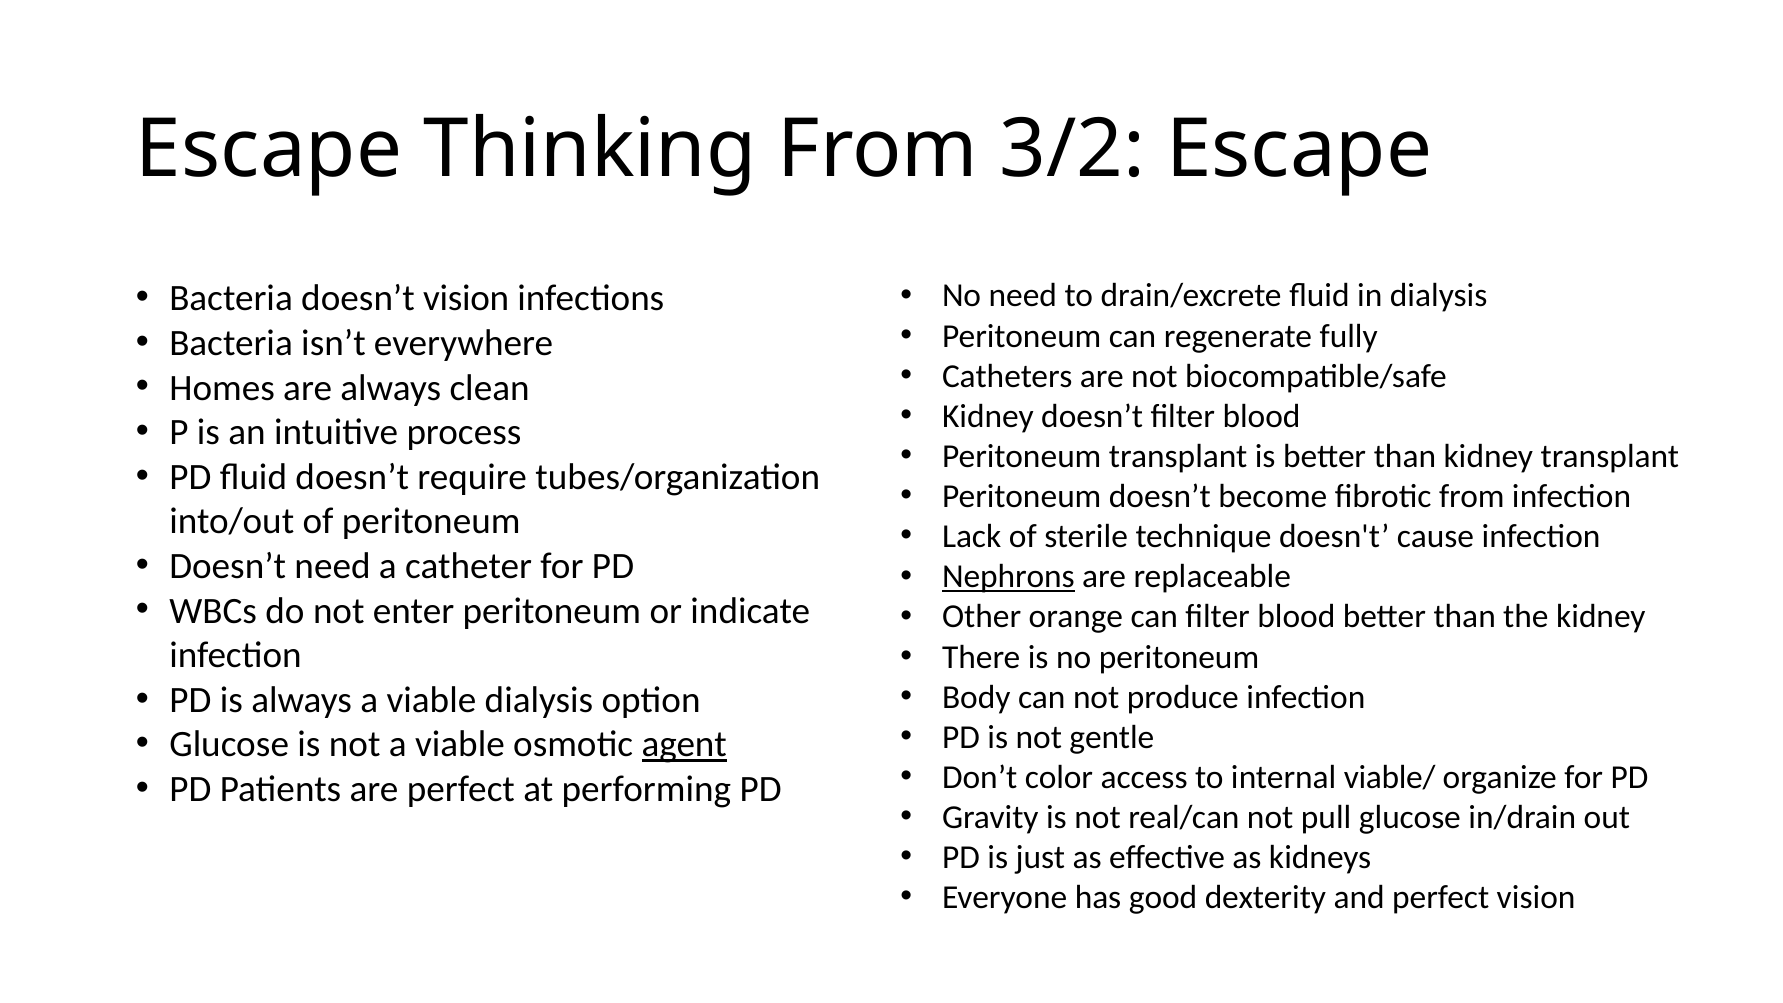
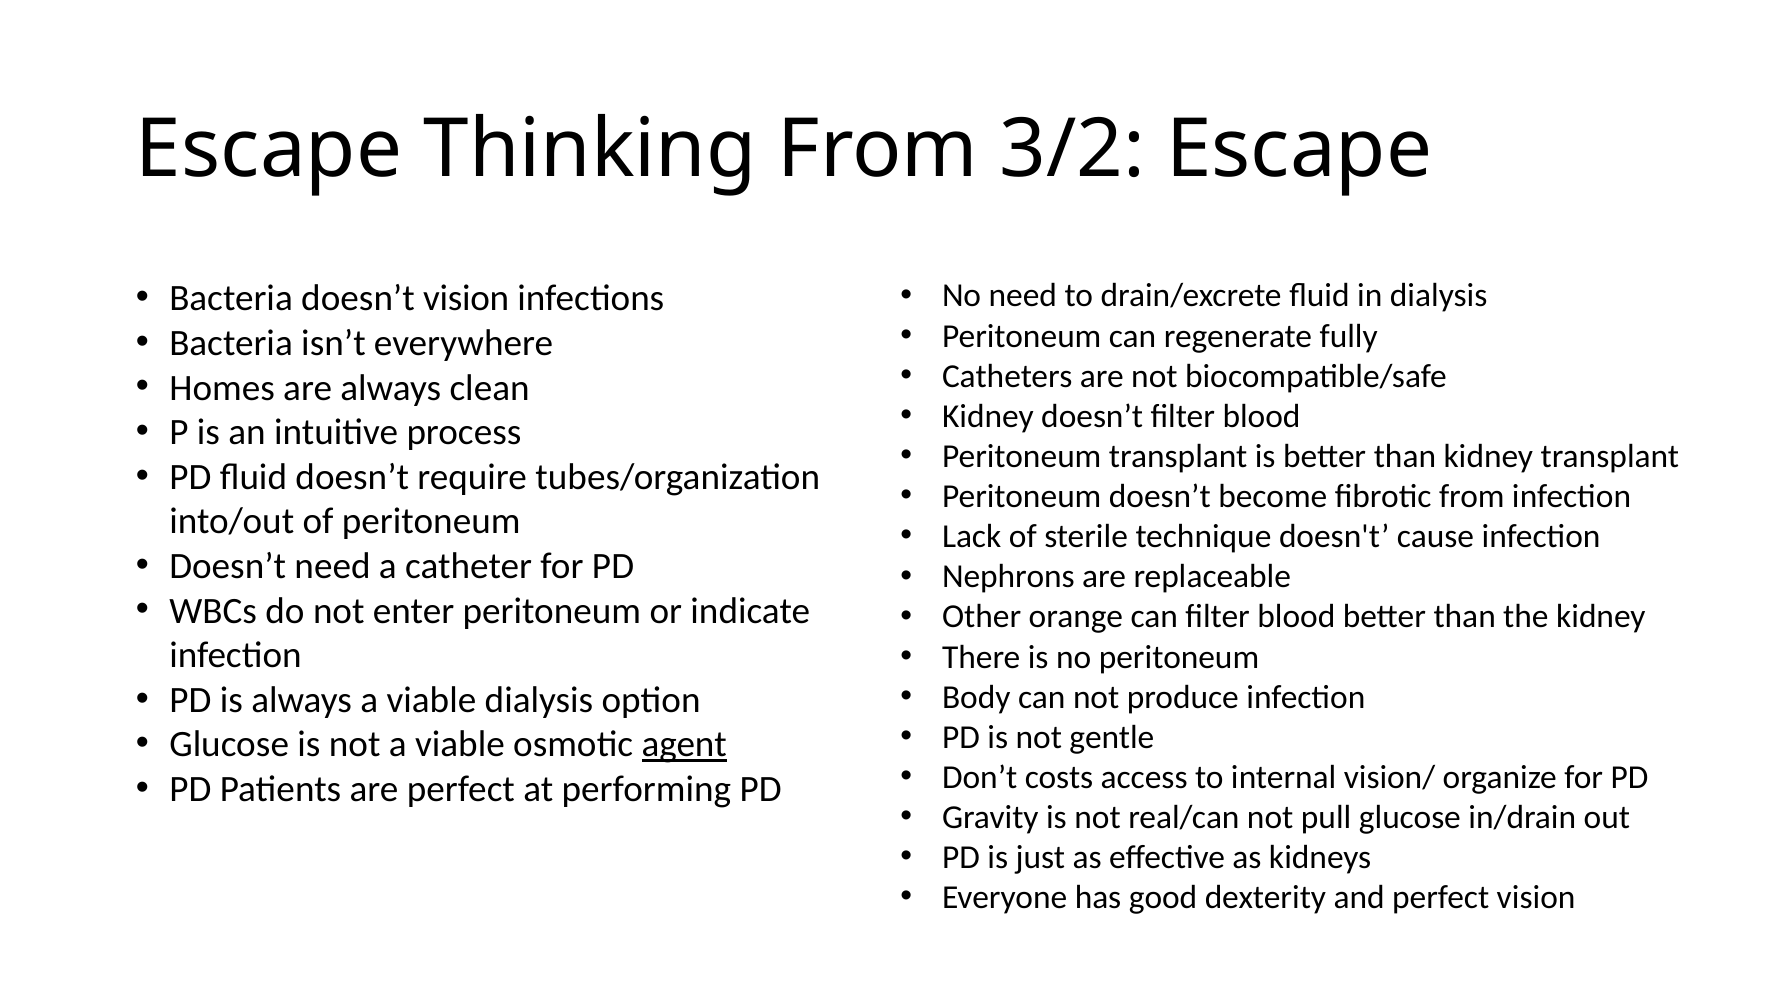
Nephrons underline: present -> none (1008, 577)
color: color -> costs (1059, 777)
viable/: viable/ -> vision/ (1390, 777)
